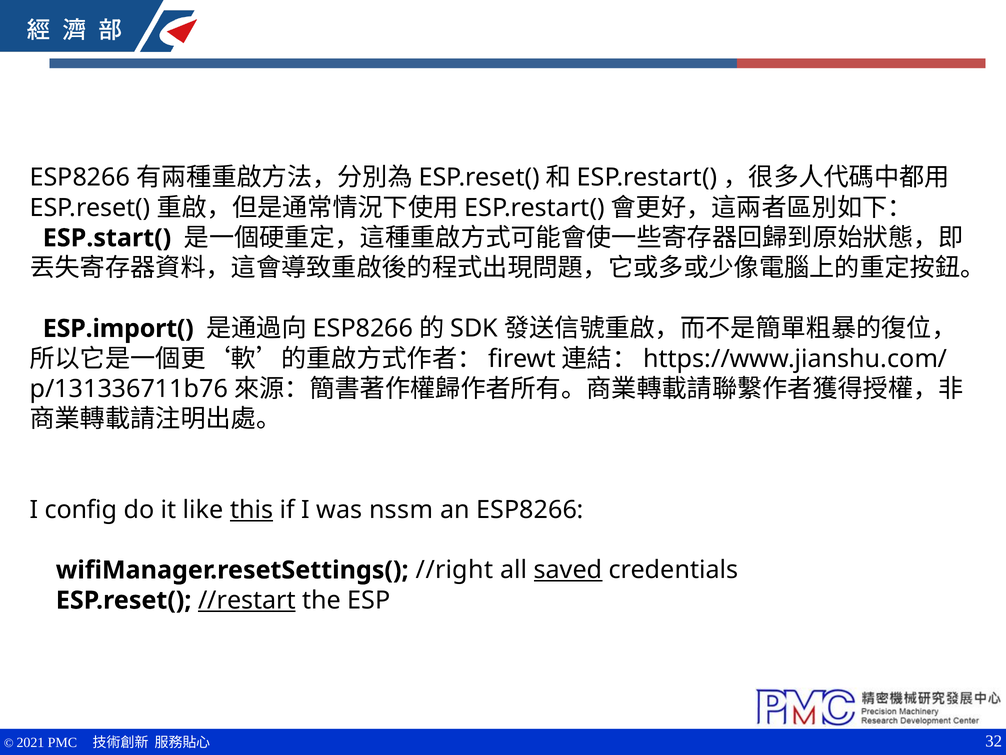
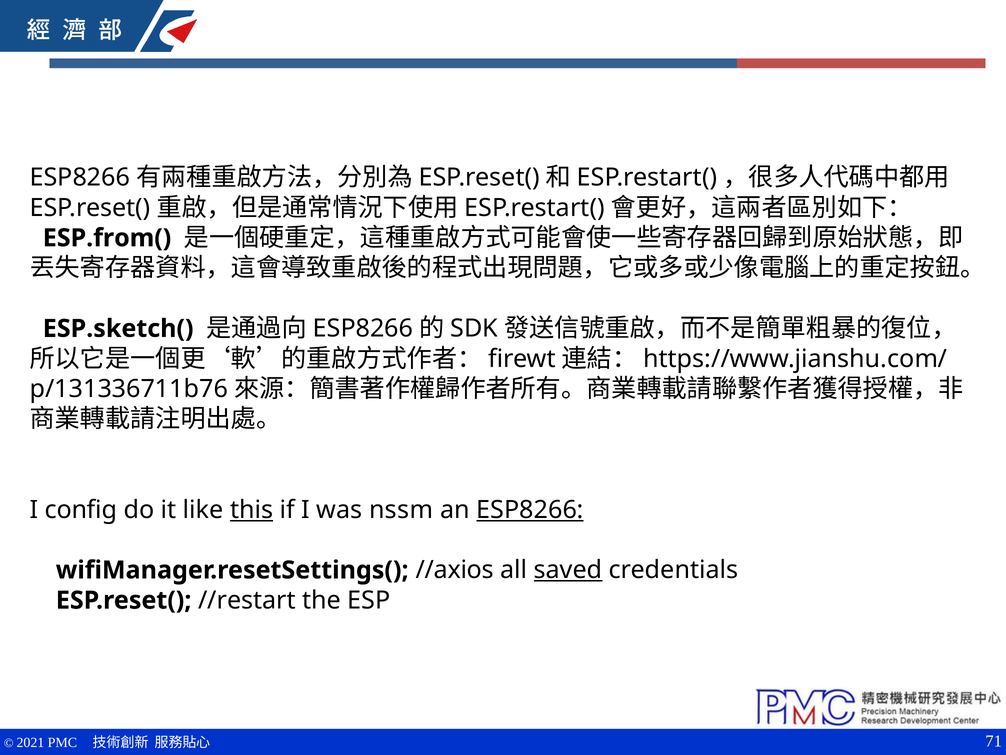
ESP.start(: ESP.start( -> ESP.from( (107, 238)
ESP.import(: ESP.import( -> ESP.sketch( (118, 328)
ESP8266 underline: none -> present (530, 509)
//right: //right -> //axios (455, 570)
//restart underline: present -> none (247, 600)
32: 32 -> 71 (994, 741)
